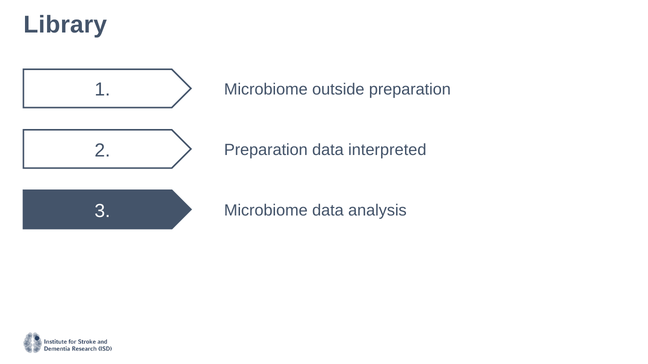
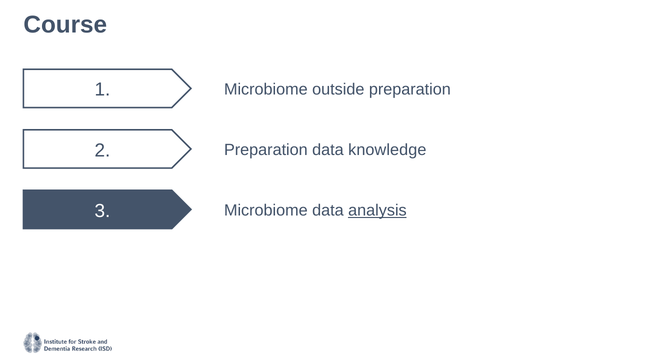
Library: Library -> Course (65, 25)
interpreted: interpreted -> knowledge (387, 150)
analysis underline: none -> present (377, 211)
